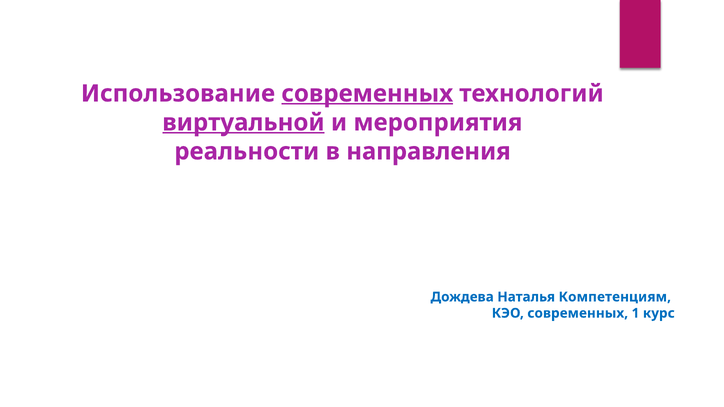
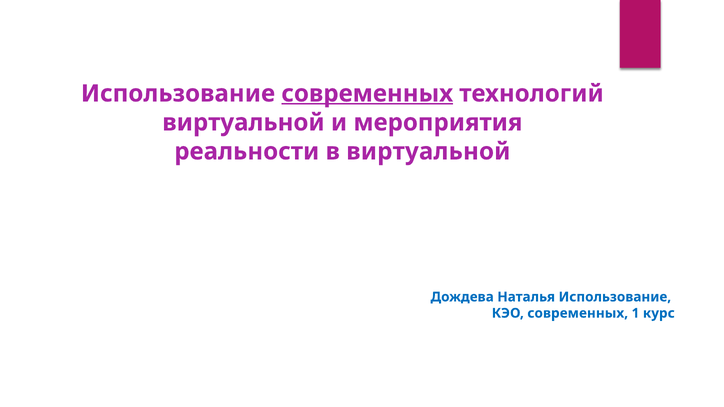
виртуальной underline: present -> none (243, 123)
в направления: направления -> виртуальной (428, 152)
Наталья Компетенциям: Компетенциям -> Использование (615, 297)
